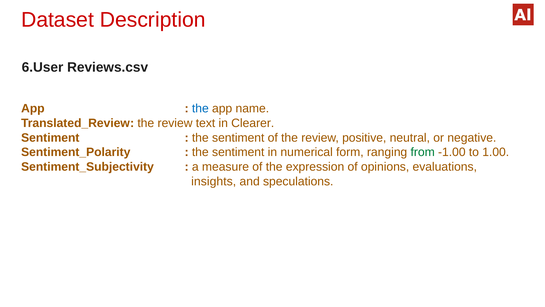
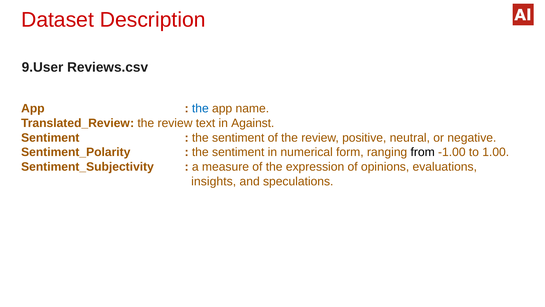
6.User: 6.User -> 9.User (43, 67)
Clearer: Clearer -> Against (253, 123)
from colour: green -> black (423, 152)
